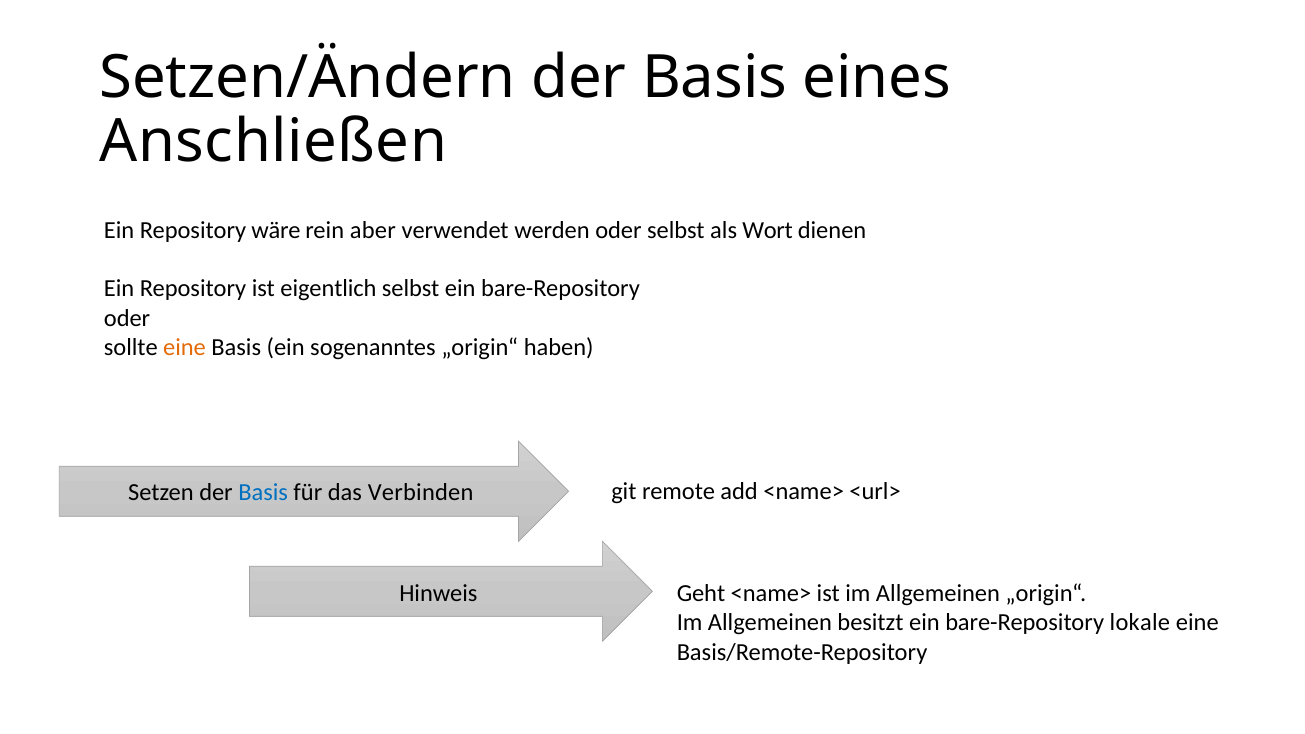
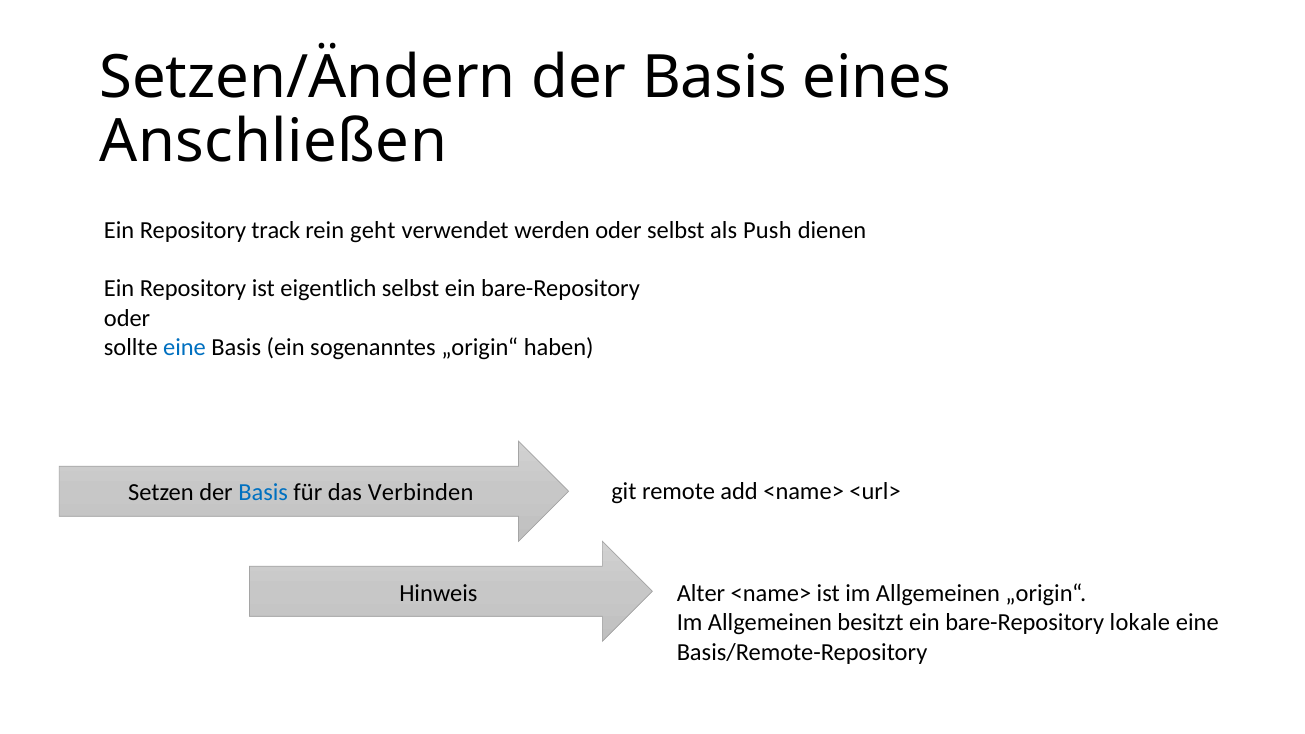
wäre: wäre -> track (276, 230)
aber: aber -> geht (373, 230)
Wort: Wort -> Push (767, 230)
eine colour: orange -> blue (185, 348)
Geht: Geht -> Alter (701, 593)
